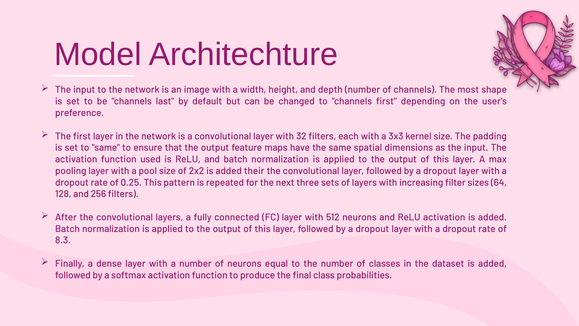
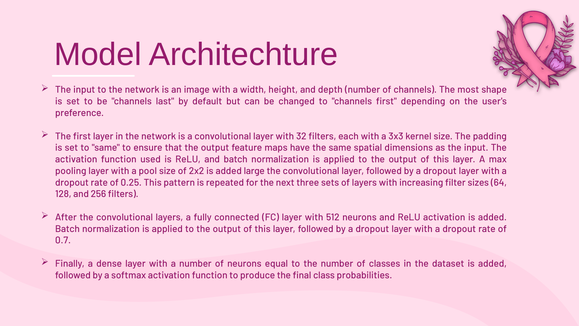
their: their -> large (254, 171)
8.3: 8.3 -> 0.7 (63, 240)
